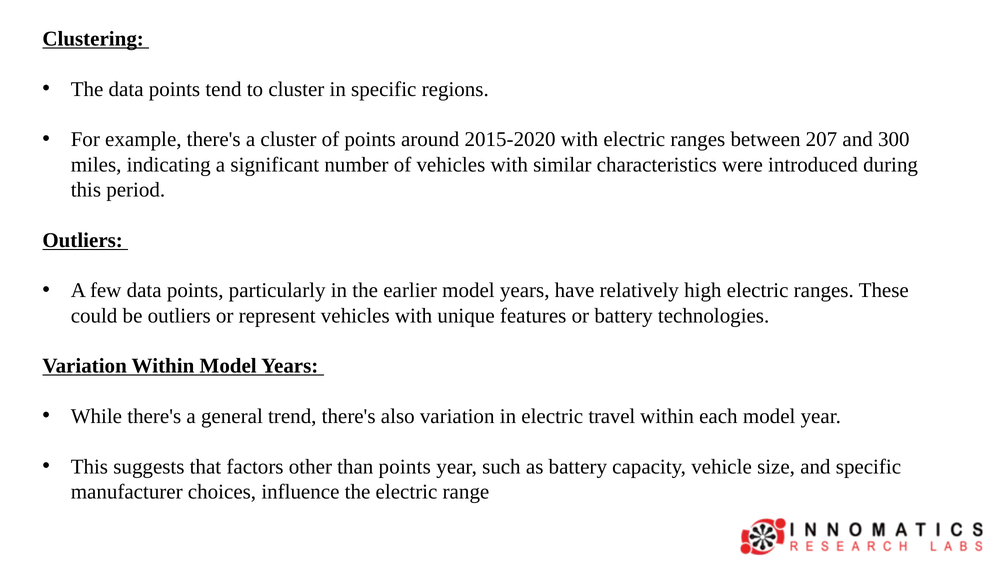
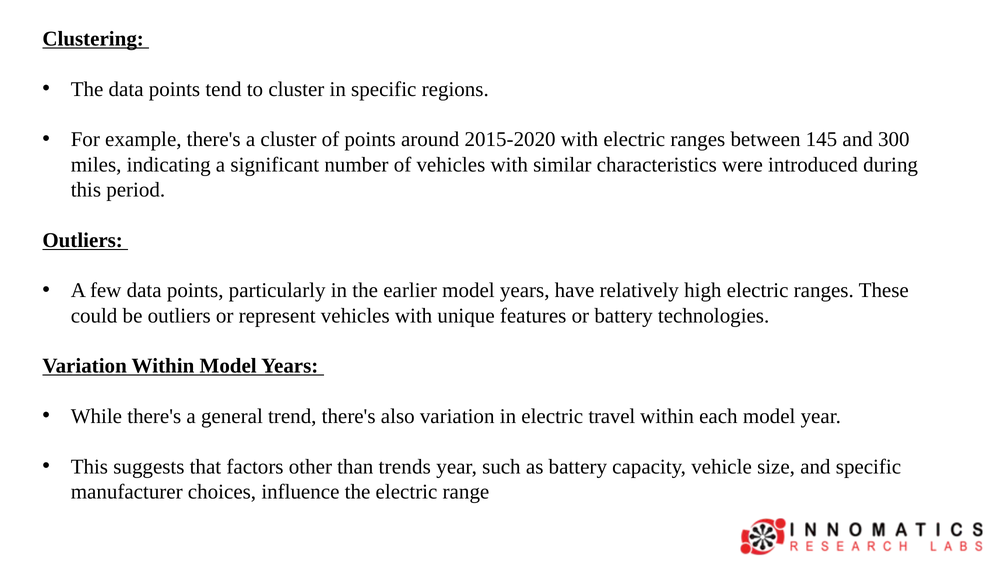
207: 207 -> 145 (821, 140)
than points: points -> trends (405, 467)
